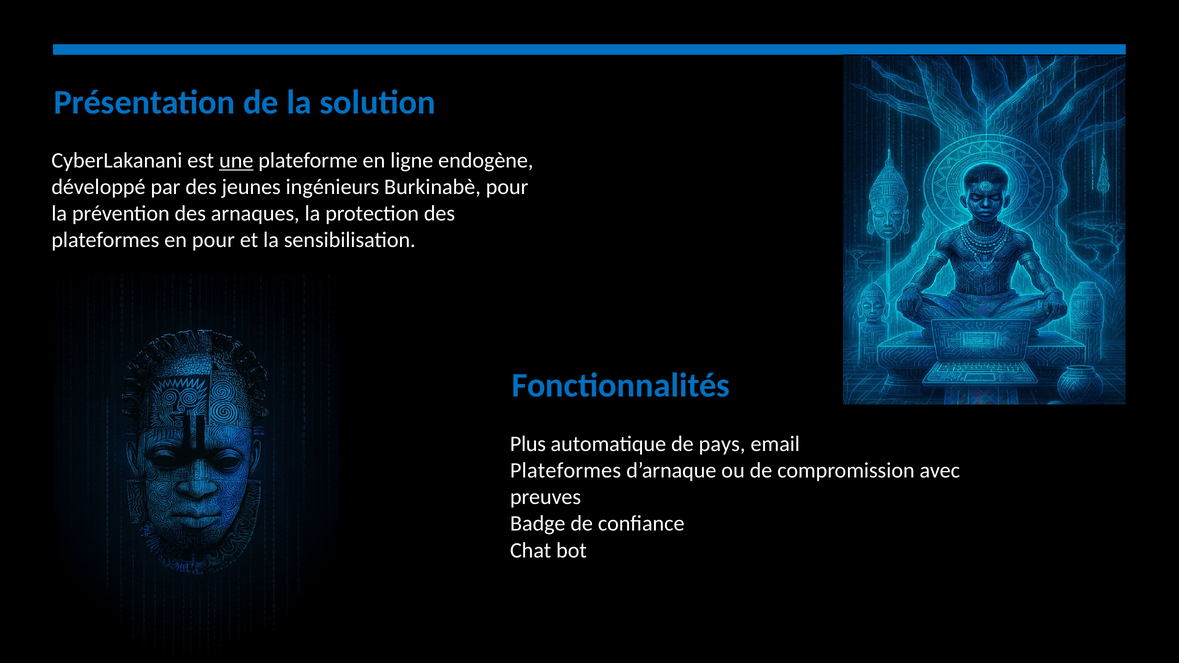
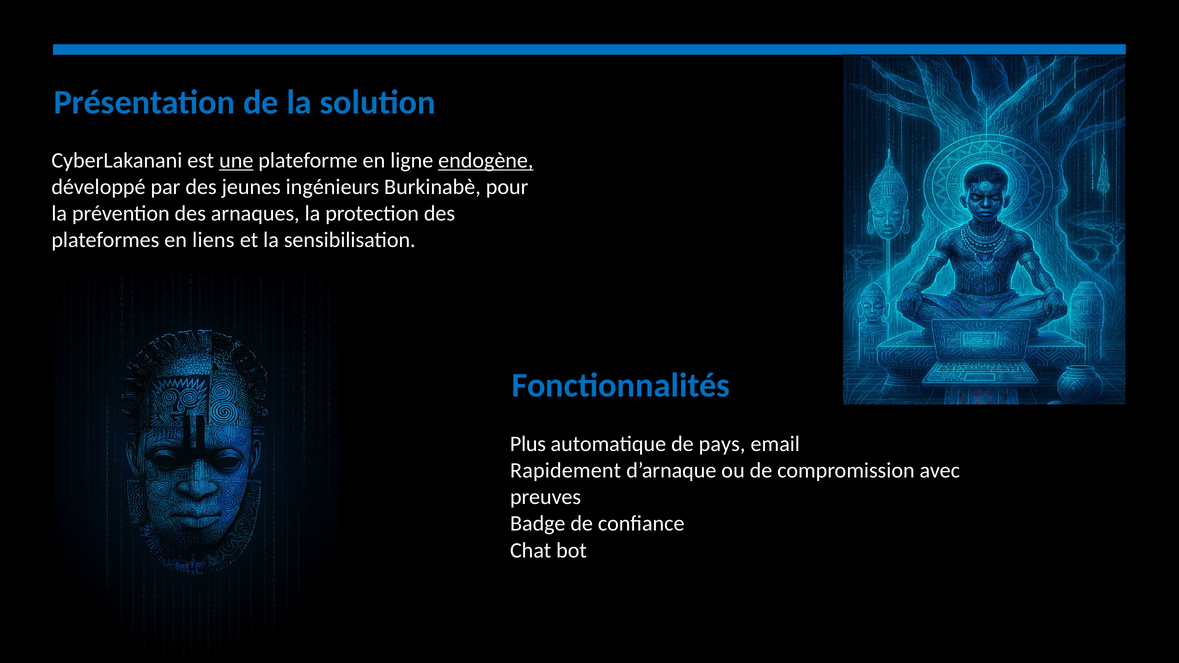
endogène underline: none -> present (486, 161)
en pour: pour -> liens (213, 240)
Plateformes: Plateformes -> Rapidement (566, 471)
